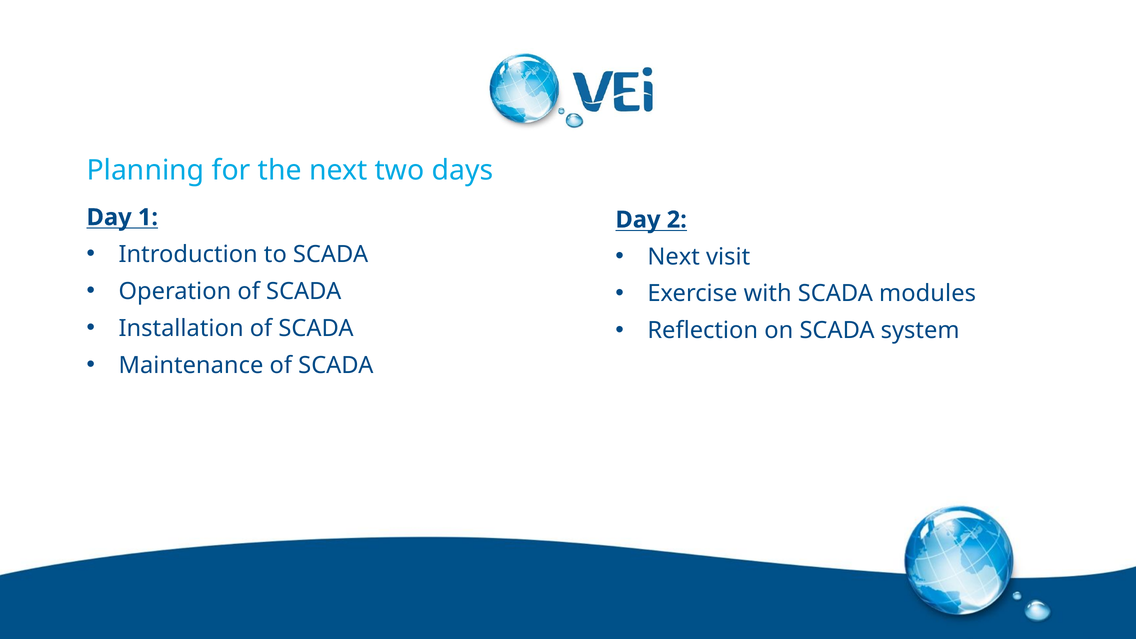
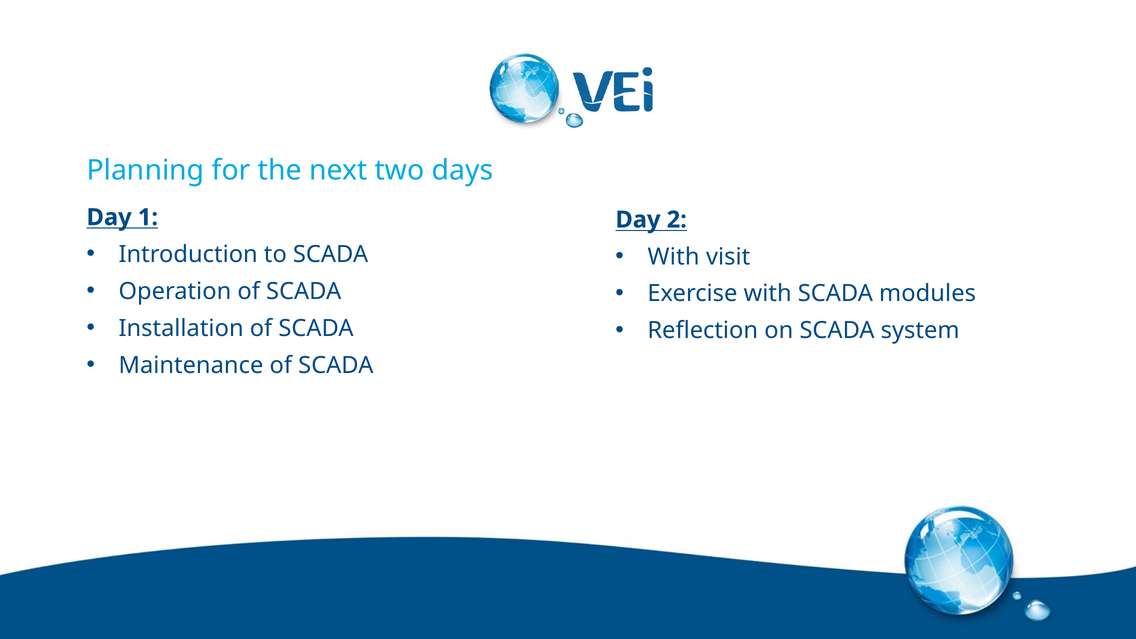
Next: Next -> With (674, 257)
